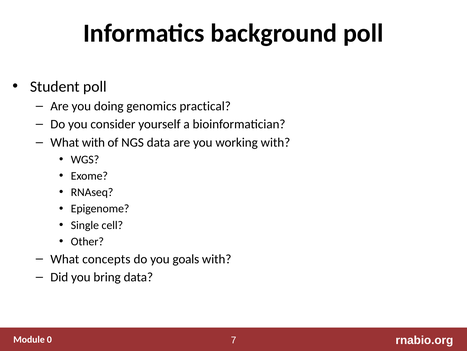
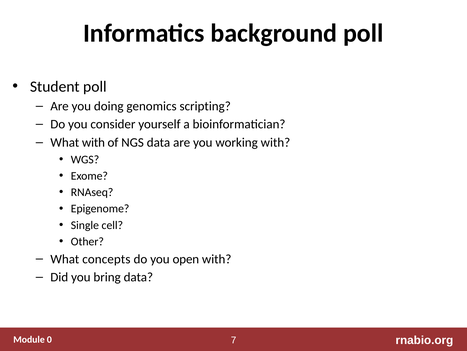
practical: practical -> scripting (205, 106)
goals: goals -> open (186, 259)
